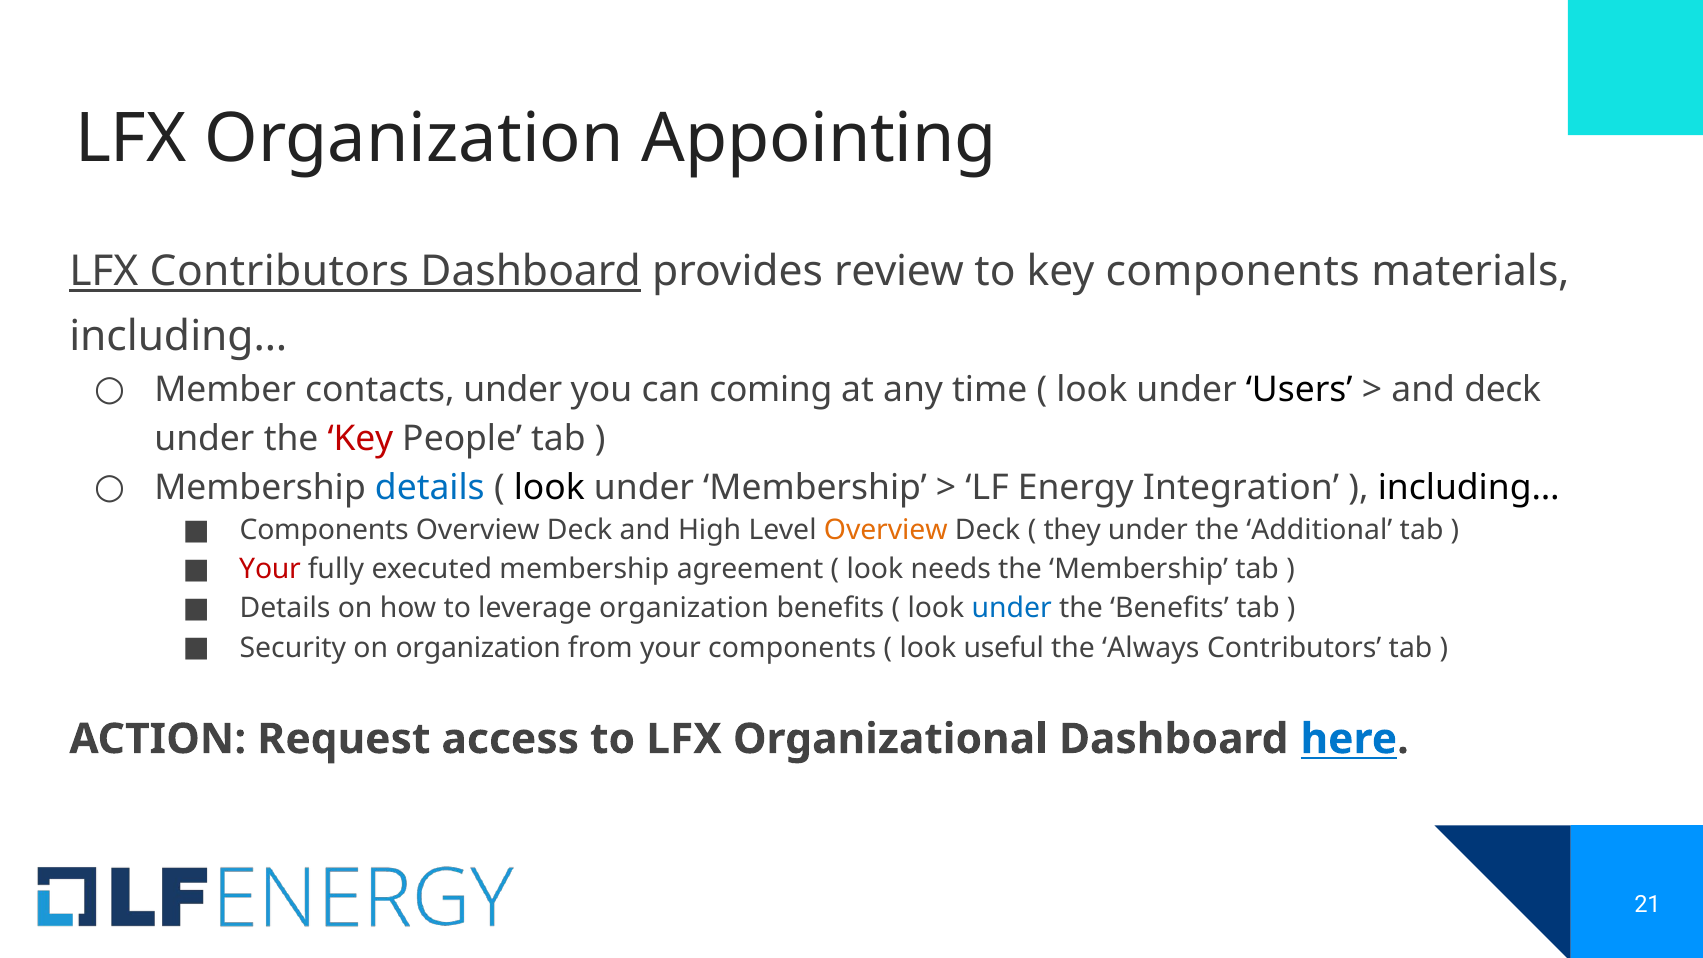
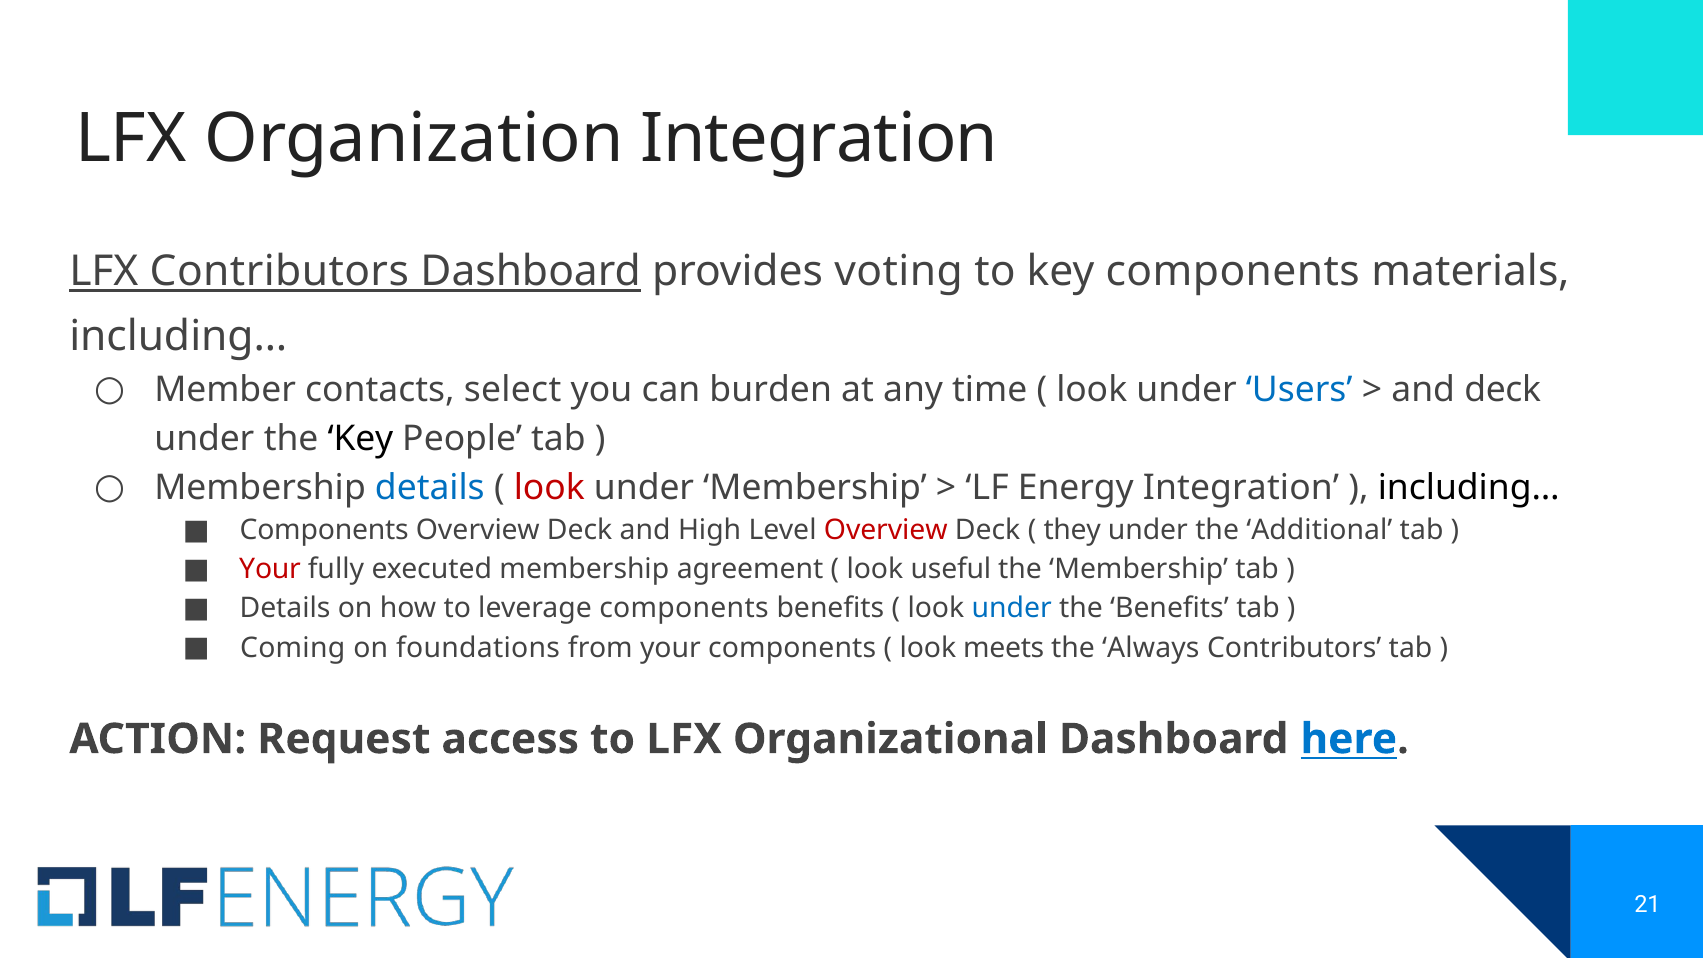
Organization Appointing: Appointing -> Integration (819, 139)
review: review -> voting (899, 271)
contacts under: under -> select (513, 389)
coming: coming -> burden (771, 389)
Users colour: black -> blue (1299, 389)
Key colour: red -> black (360, 438)
look colour: black -> red (549, 487)
Overview colour: orange -> red (886, 530)
needs: needs -> useful (951, 569)
leverage organization: organization -> components (684, 609)
Security: Security -> Coming (293, 648)
on organization: organization -> foundations (478, 648)
useful: useful -> meets (1004, 648)
